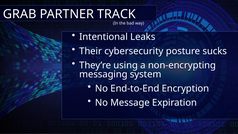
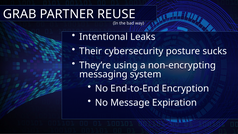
TRACK: TRACK -> REUSE (116, 14)
